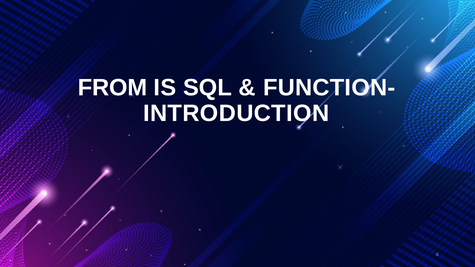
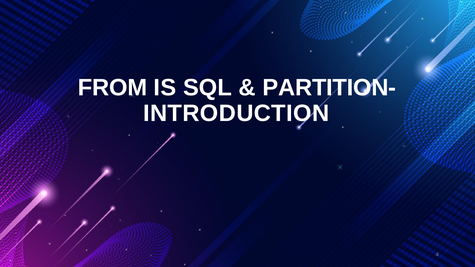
FUNCTION-: FUNCTION- -> PARTITION- (329, 88)
